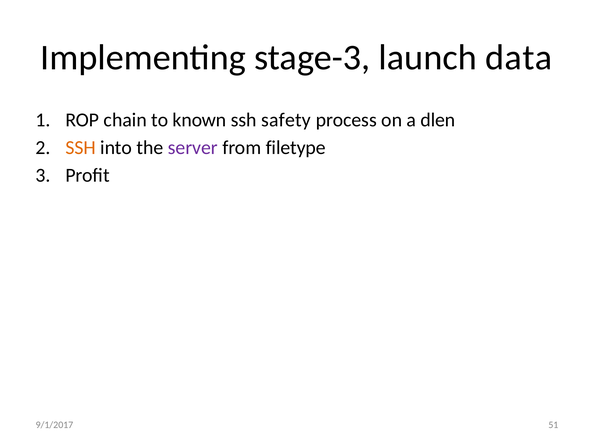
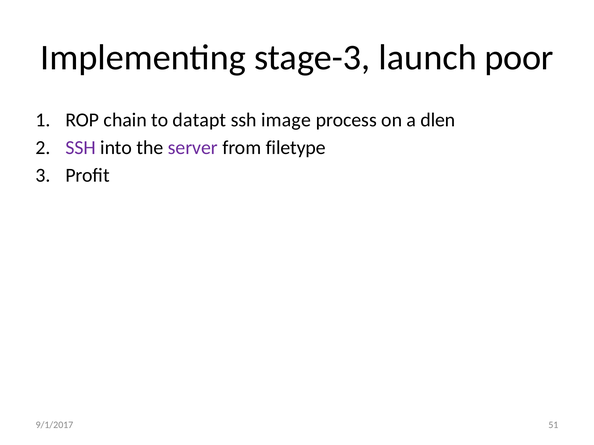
data: data -> poor (519, 58)
known: known -> datapt (199, 120)
safety: safety -> image (286, 120)
SSH colour: orange -> purple (81, 148)
